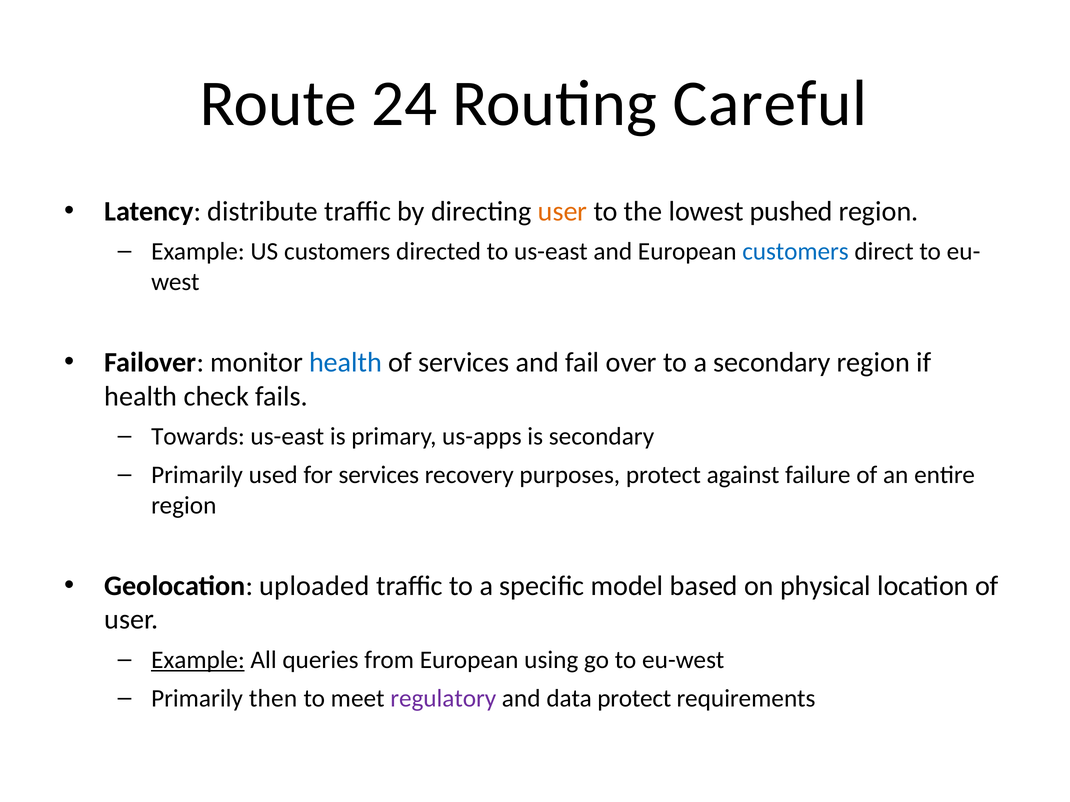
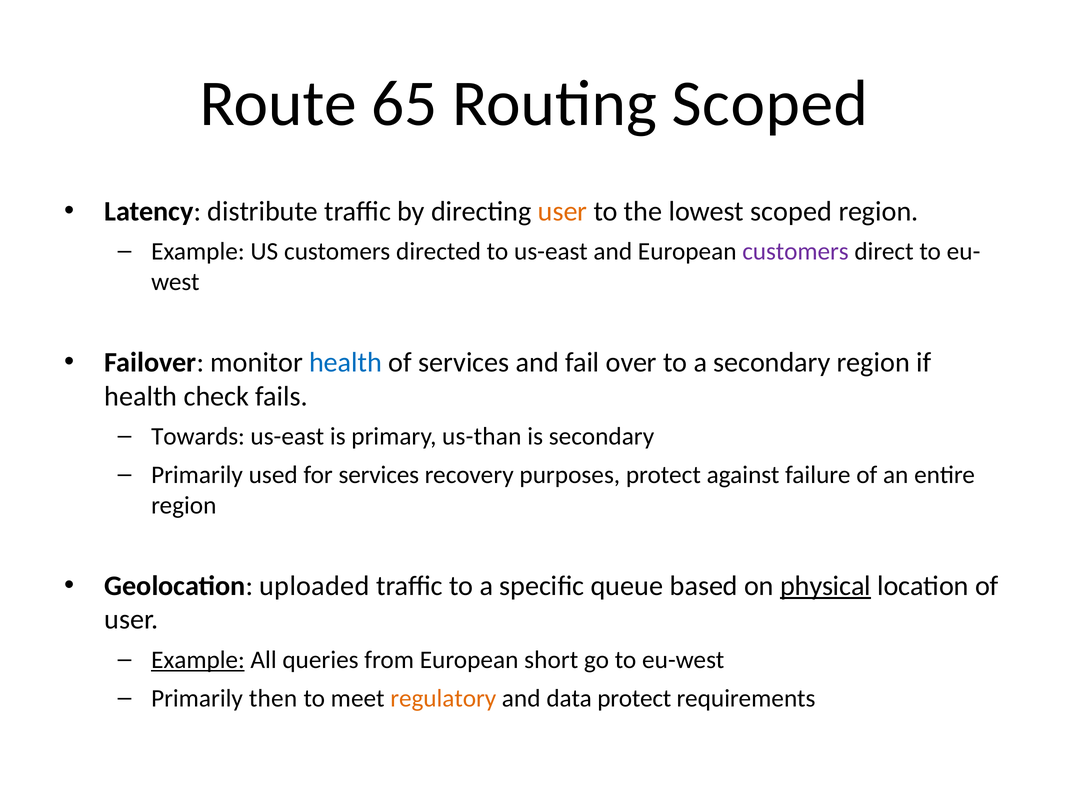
24: 24 -> 65 (404, 104)
Routing Careful: Careful -> Scoped (770, 104)
lowest pushed: pushed -> scoped (791, 212)
customers colour: blue -> purple (795, 252)
us-apps: us-apps -> us-than (482, 437)
model: model -> queue (627, 586)
physical underline: none -> present (826, 586)
using: using -> short (551, 660)
regulatory colour: purple -> orange (443, 699)
